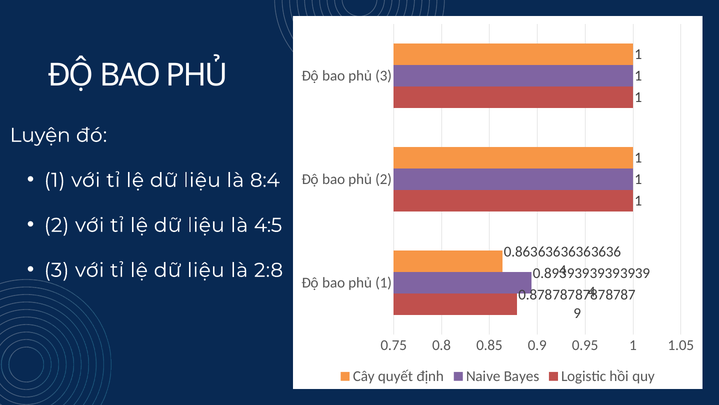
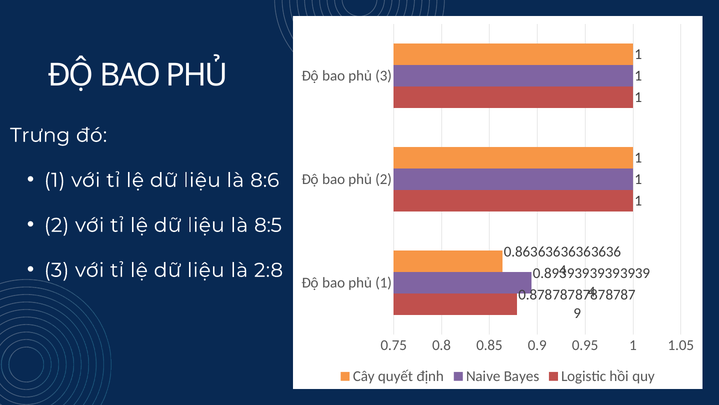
Luyện: Luyện -> Trưng (40, 135)
8:4: 8:4 -> 8:6 (265, 180)
4:5: 4:5 -> 8:5 (268, 225)
